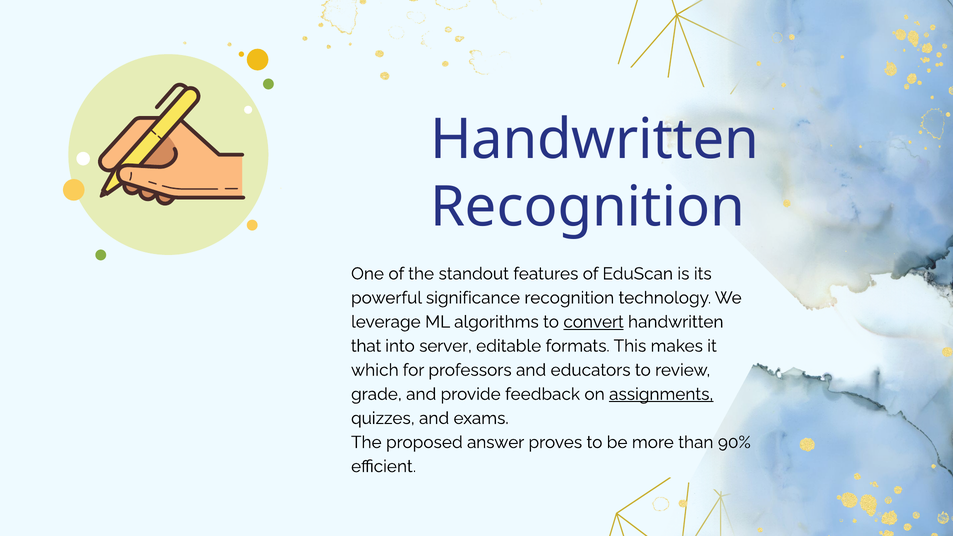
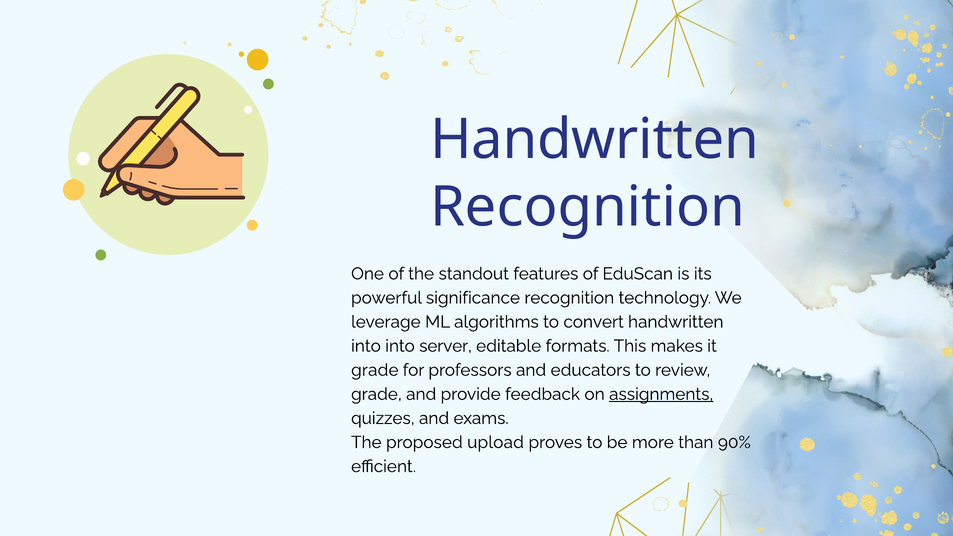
convert underline: present -> none (594, 322)
that: that -> into (366, 346)
which: which -> grade (375, 370)
answer: answer -> upload (495, 442)
